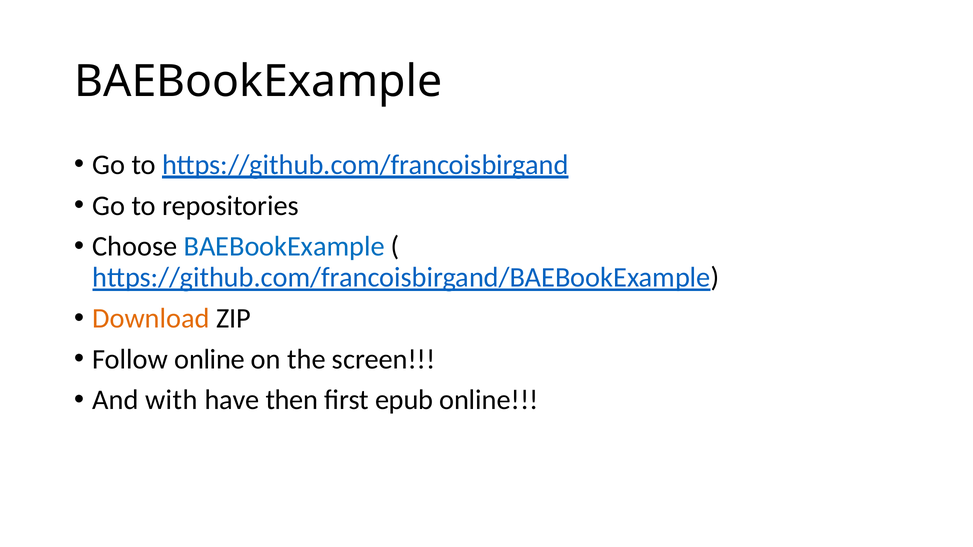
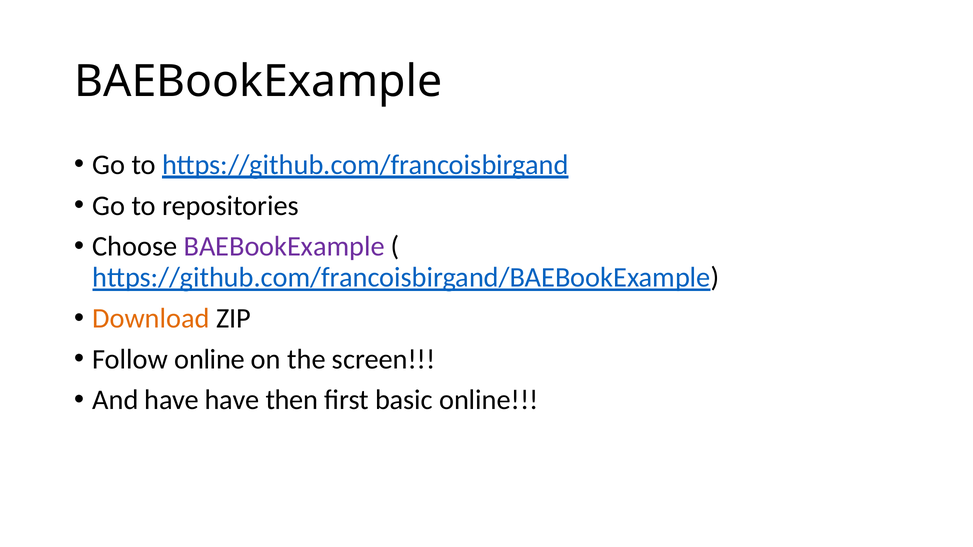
BAEBookExample colour: blue -> purple (284, 247)
And with: with -> have (172, 400)
epub: epub -> basic (404, 400)
